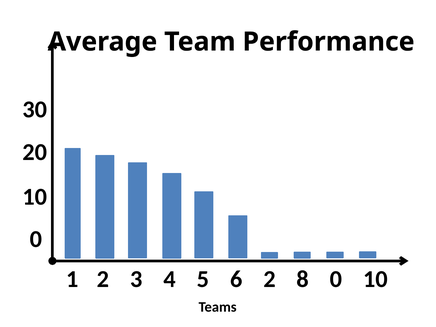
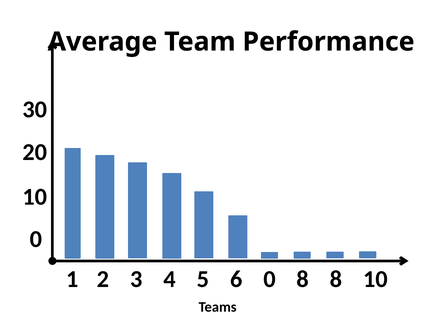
6 2: 2 -> 0 (269, 279)
8 0: 0 -> 8 (336, 279)
